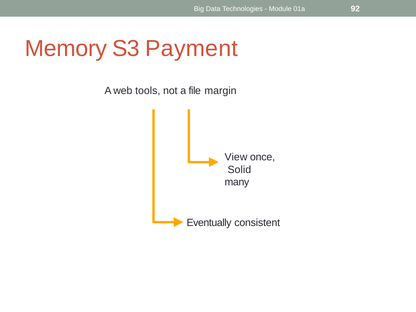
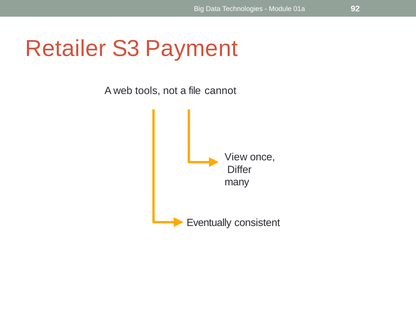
Memory: Memory -> Retailer (66, 48)
margin: margin -> cannot (220, 91)
Solid: Solid -> Differ (239, 170)
